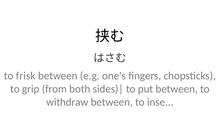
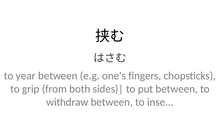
frisk: frisk -> year (26, 76)
